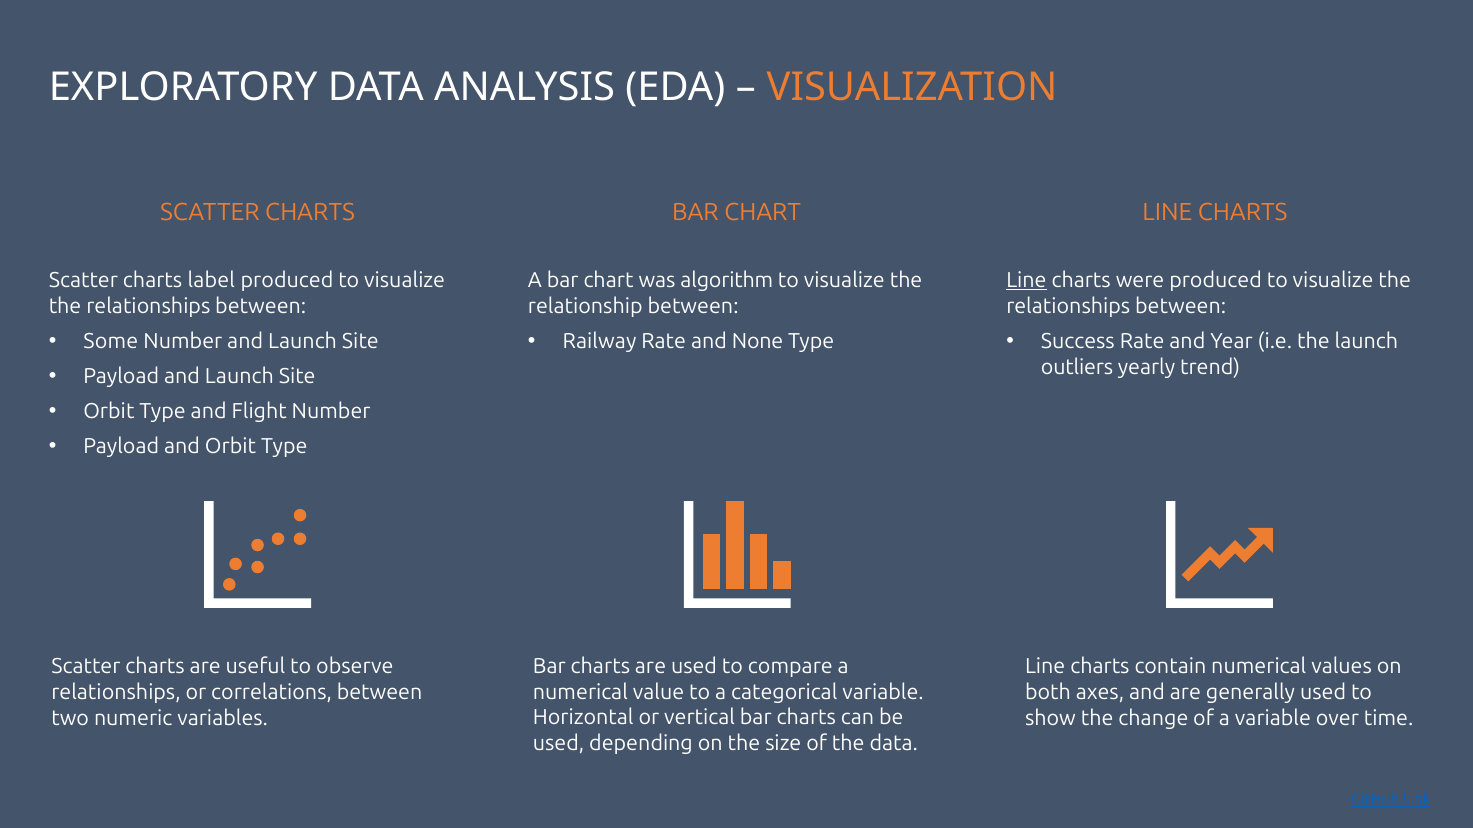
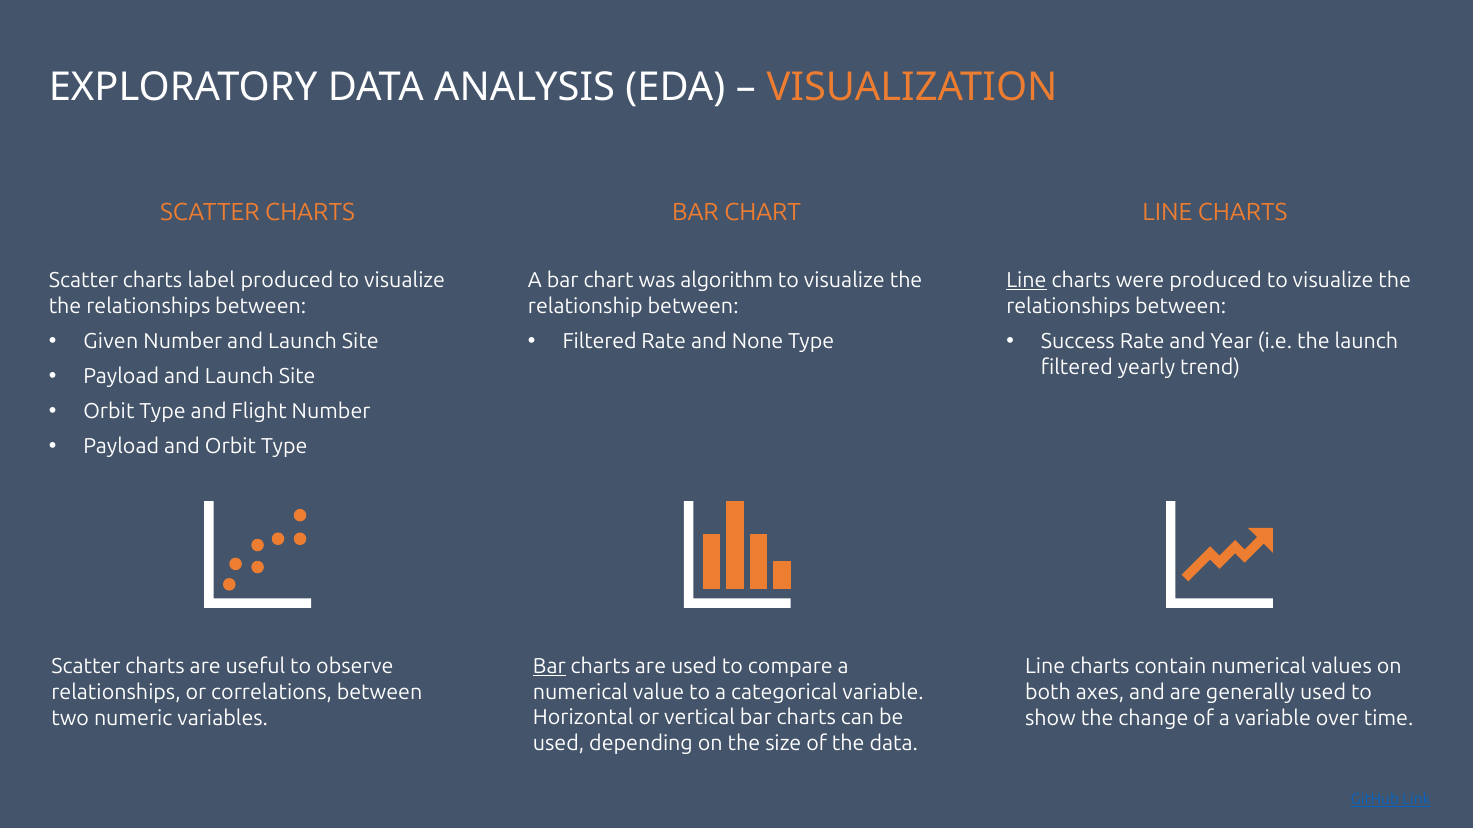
Some: Some -> Given (111, 342)
Railway: Railway -> Filtered (600, 342)
outliers: outliers -> filtered (1077, 367)
Bar underline: none -> present (549, 667)
